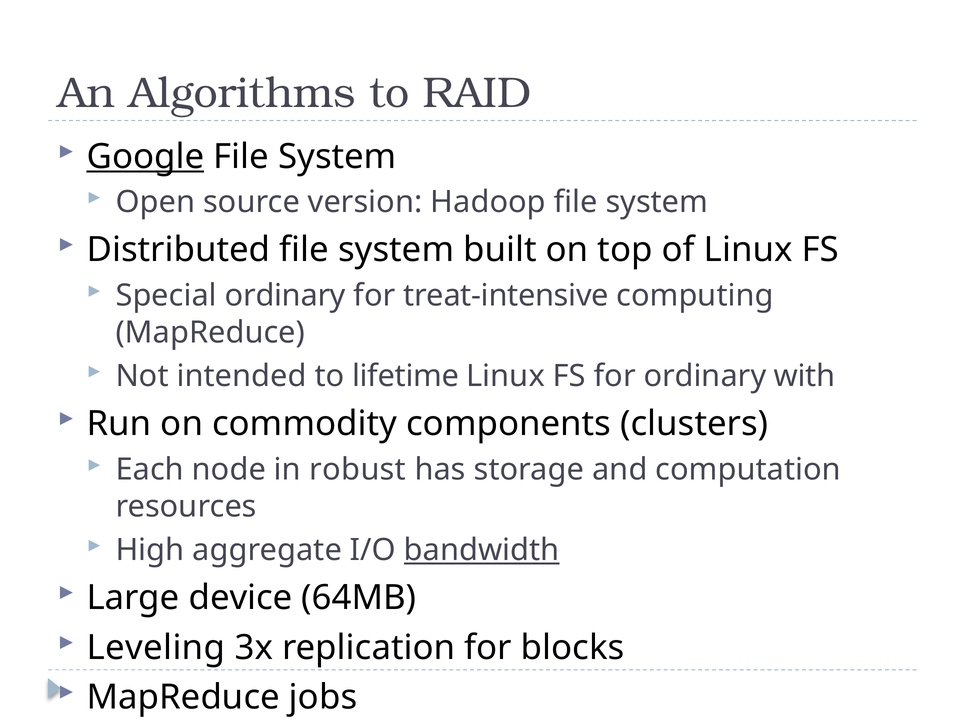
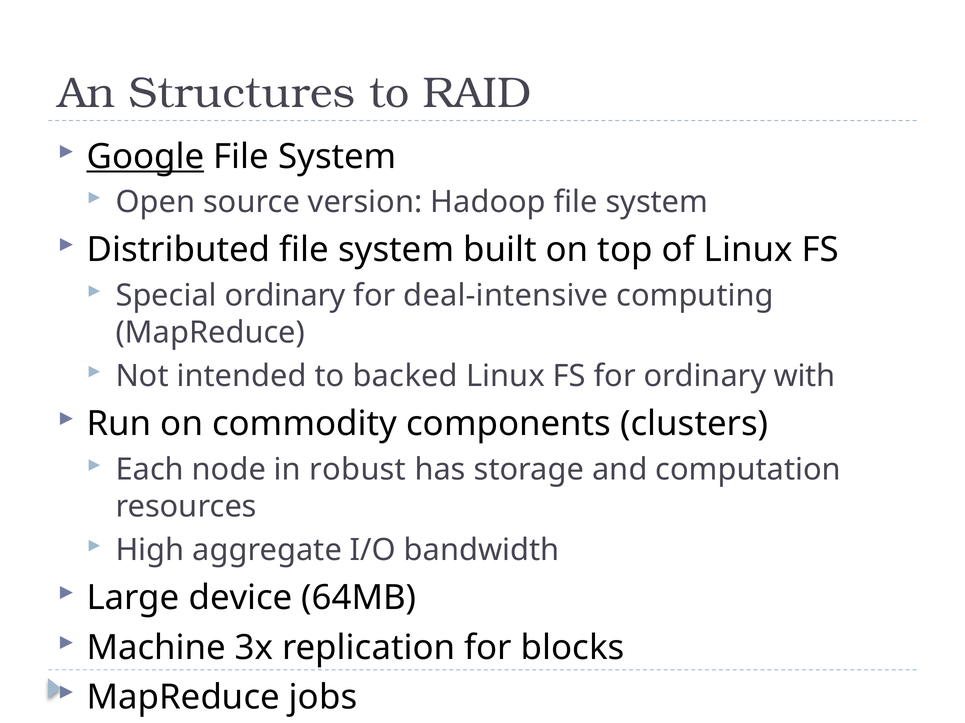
Algorithms: Algorithms -> Structures (242, 93)
treat-intensive: treat-intensive -> deal-intensive (506, 296)
lifetime: lifetime -> backed (405, 377)
bandwidth underline: present -> none (482, 551)
Leveling: Leveling -> Machine (156, 648)
